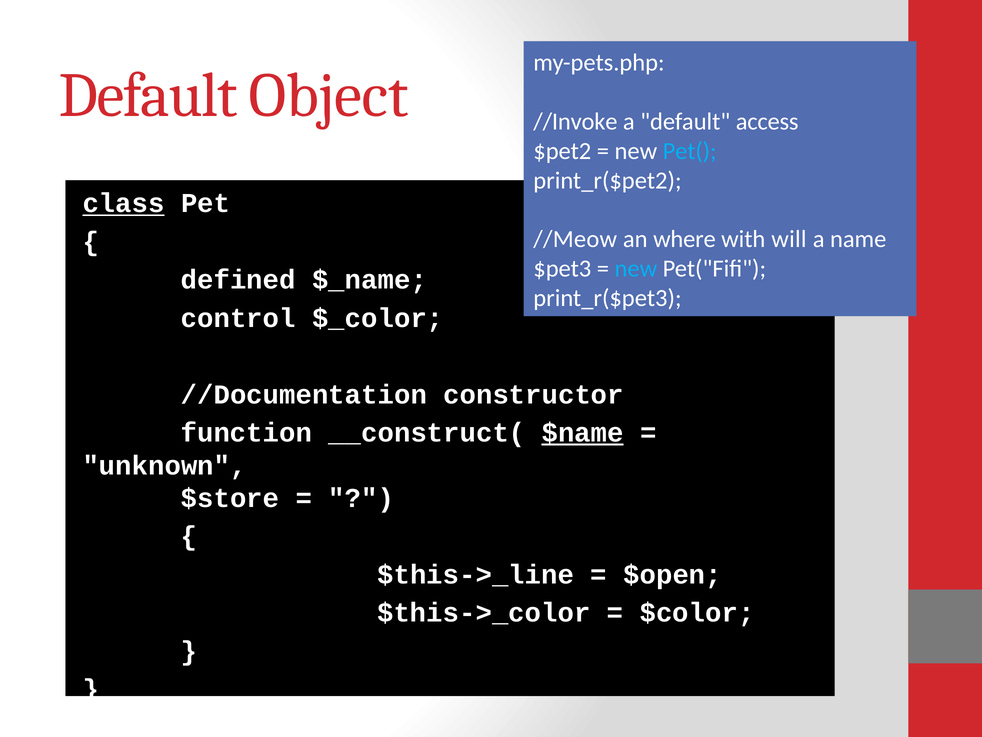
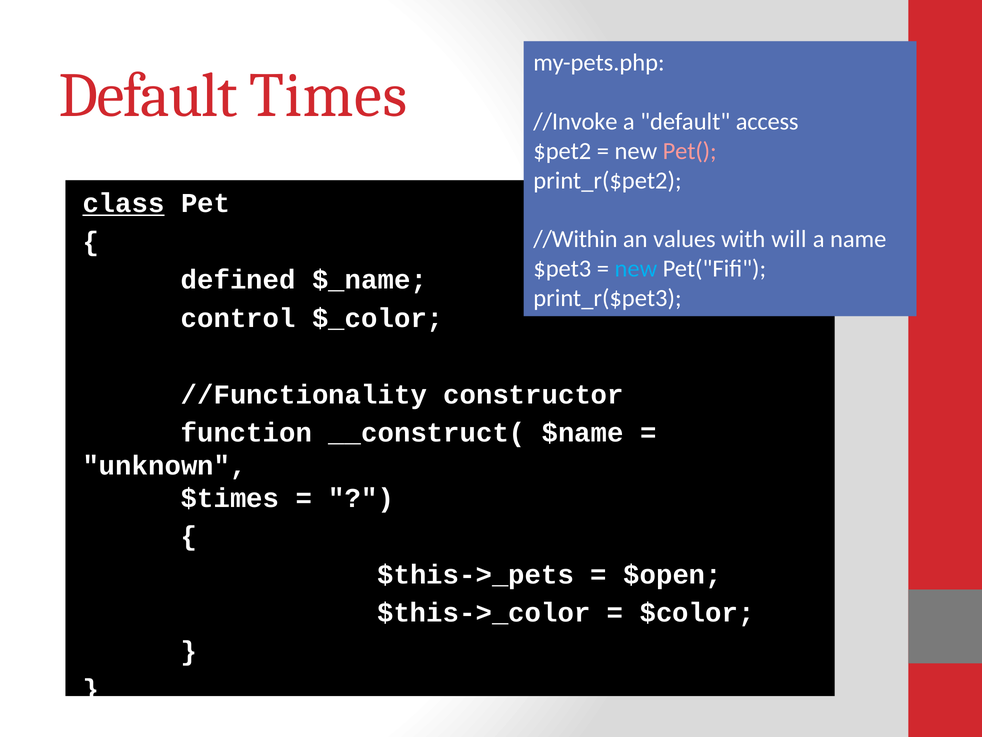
Object: Object -> Times (328, 95)
Pet( colour: light blue -> pink (690, 151)
//Meow: //Meow -> //Within (575, 239)
where: where -> values (684, 239)
//Documentation: //Documentation -> //Functionality (304, 394)
$name underline: present -> none (583, 432)
$store: $store -> $times (230, 498)
$this->_line: $this->_line -> $this->_pets (476, 574)
